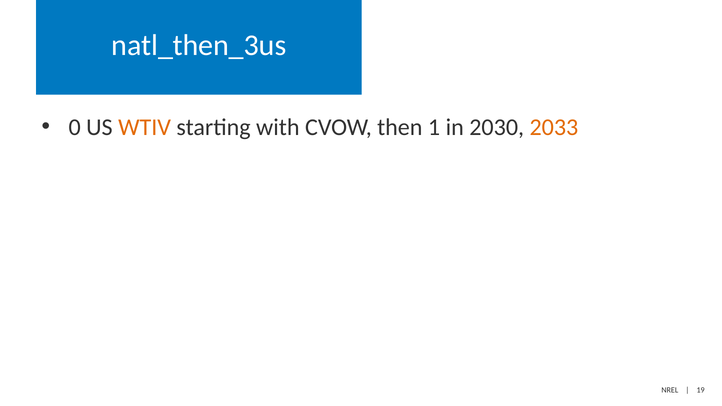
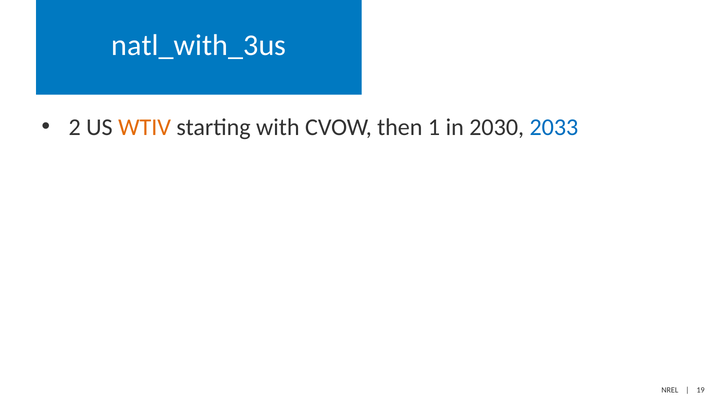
natl_then_3us: natl_then_3us -> natl_with_3us (199, 45)
0: 0 -> 2 (75, 127)
2033 colour: orange -> blue (554, 127)
